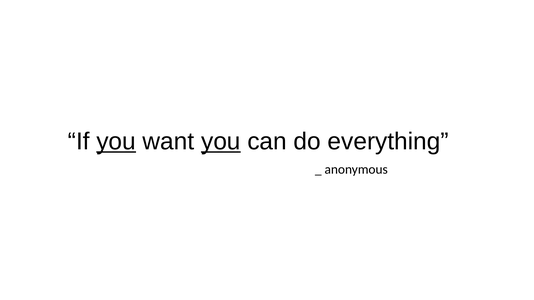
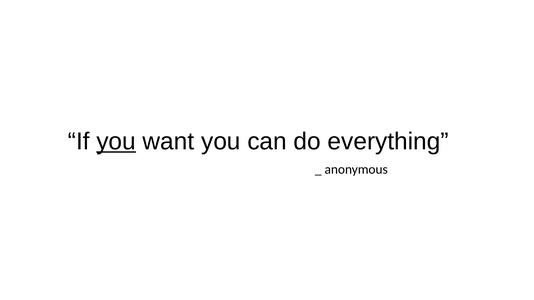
you underline: present -> none (221, 142)
